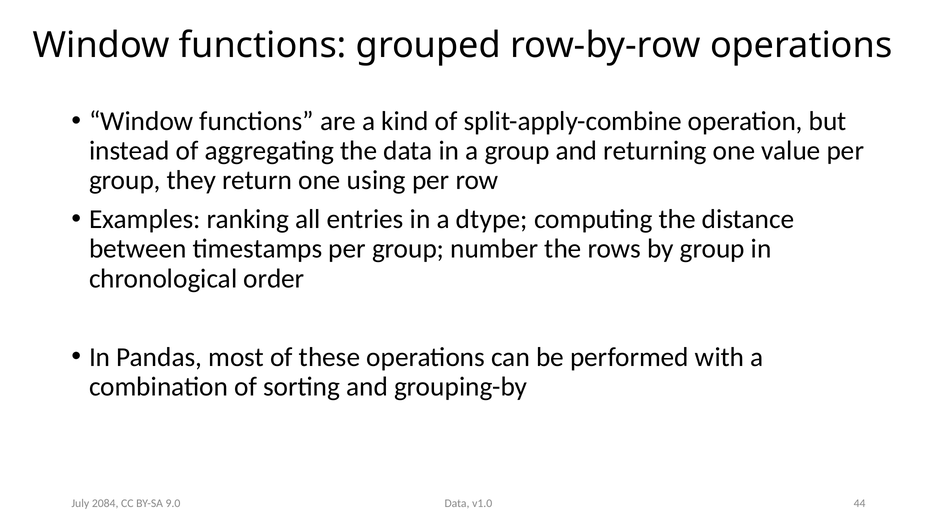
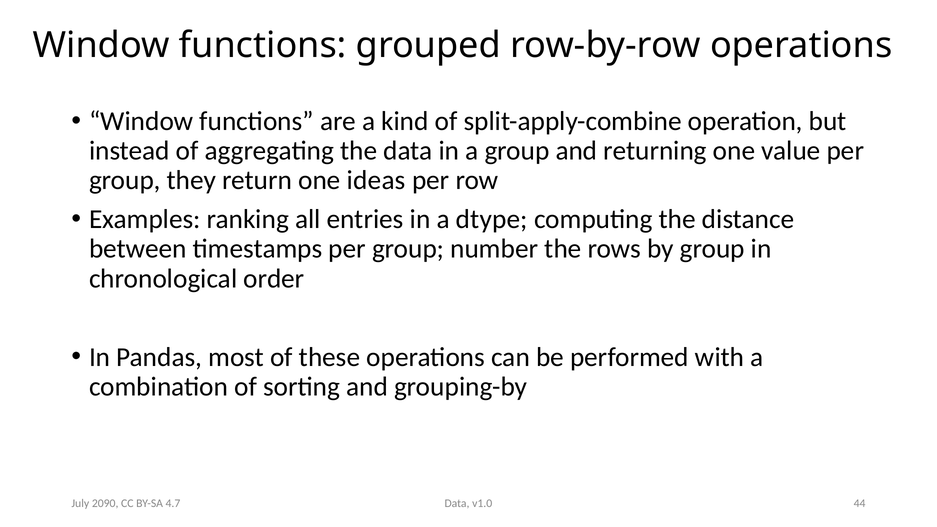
using: using -> ideas (376, 180)
2084: 2084 -> 2090 (105, 503)
9.0: 9.0 -> 4.7 (173, 503)
